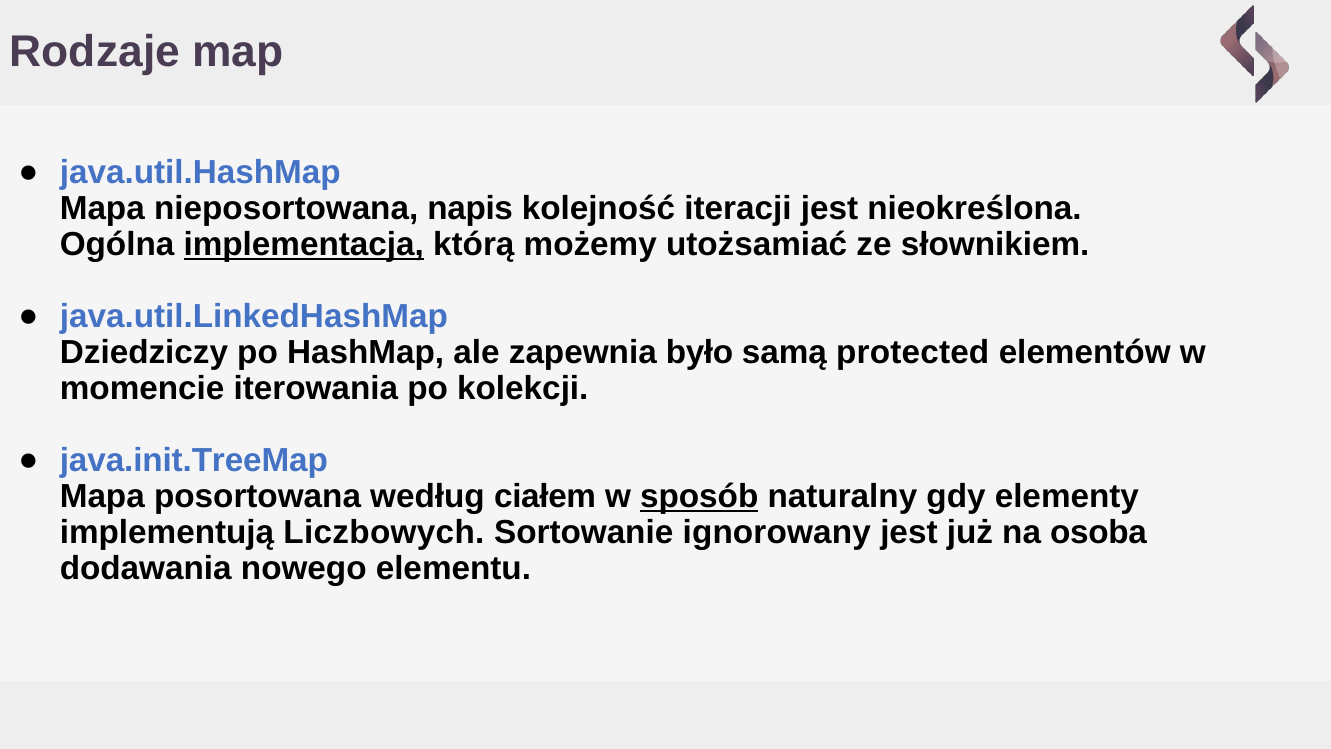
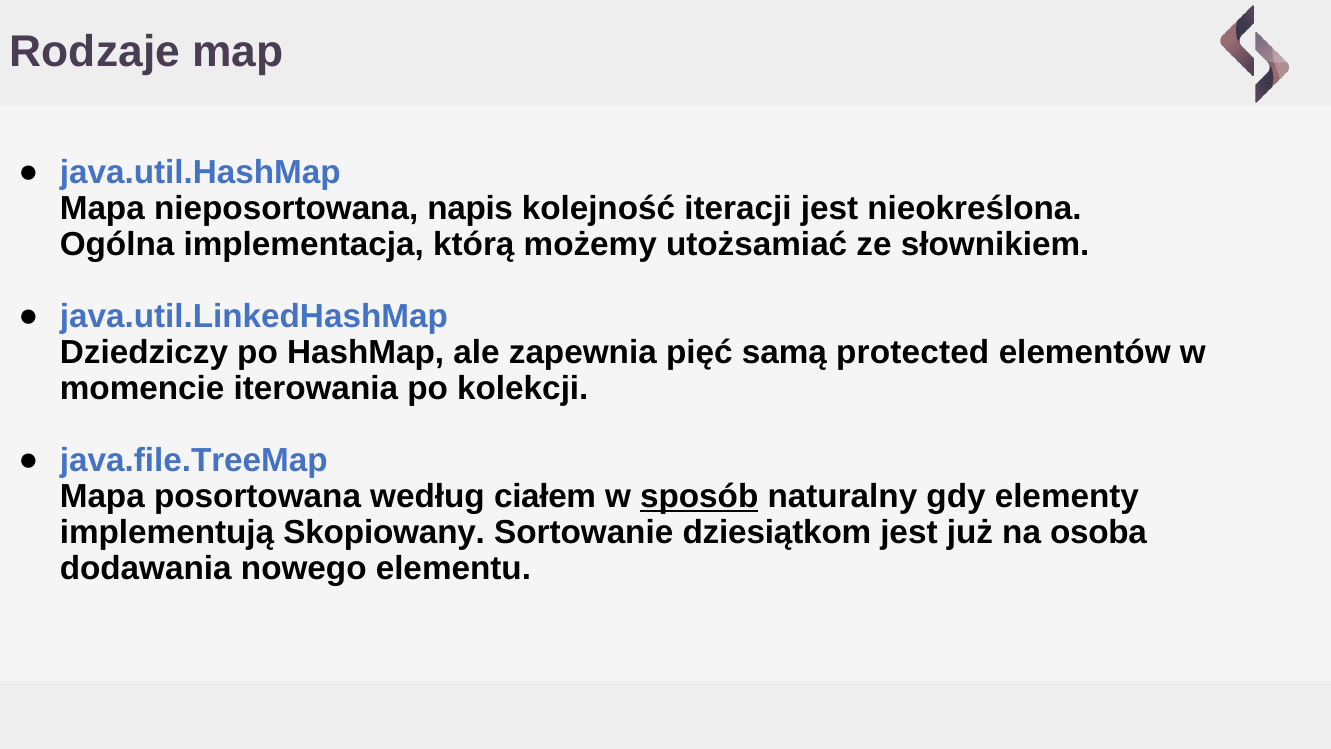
implementacja underline: present -> none (304, 245)
było: było -> pięć (699, 352)
java.init.TreeMap: java.init.TreeMap -> java.file.TreeMap (194, 460)
Liczbowych: Liczbowych -> Skopiowany (384, 532)
ignorowany: ignorowany -> dziesiątkom (777, 532)
